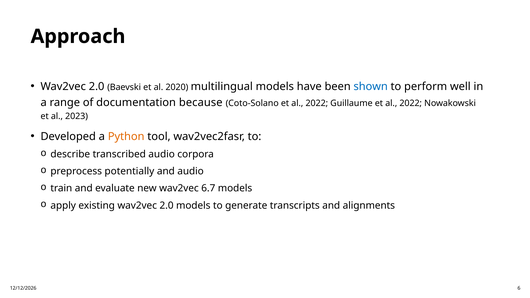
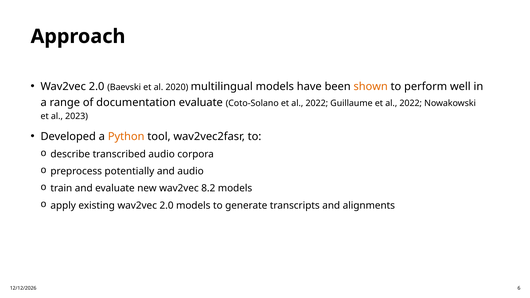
shown colour: blue -> orange (371, 87)
documentation because: because -> evaluate (201, 103)
6.7: 6.7 -> 8.2 (208, 188)
